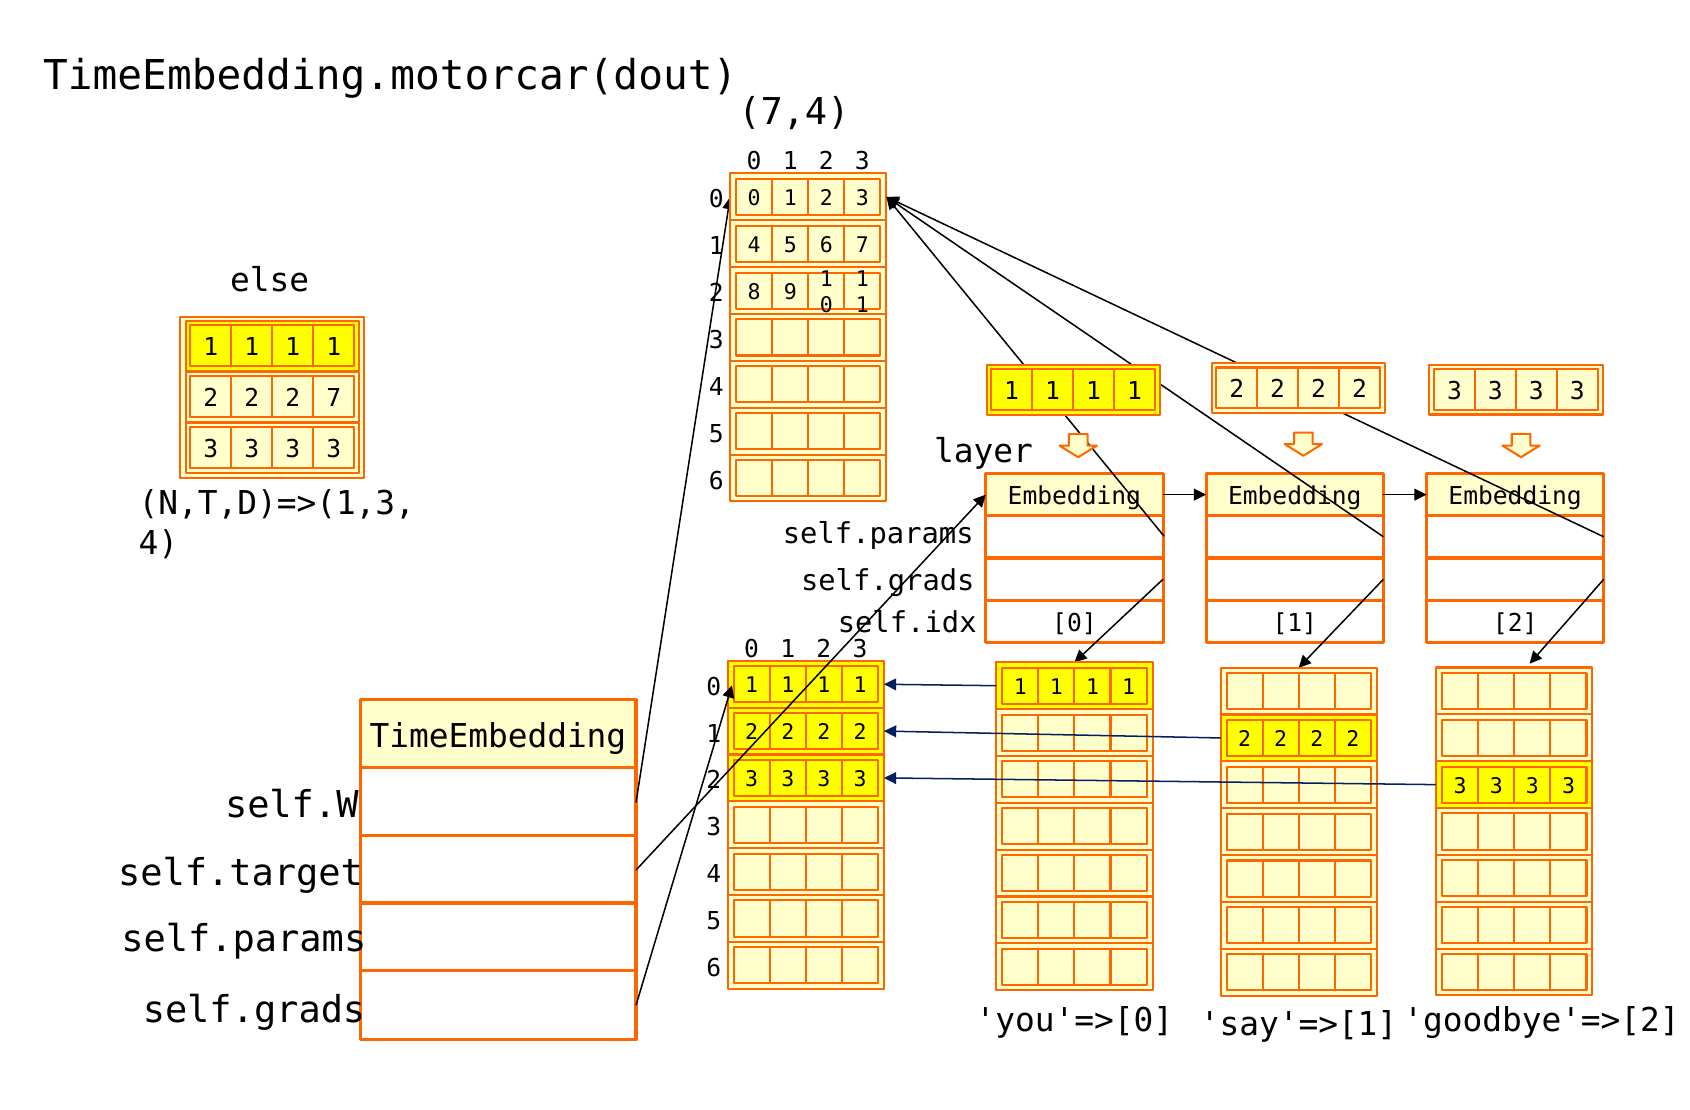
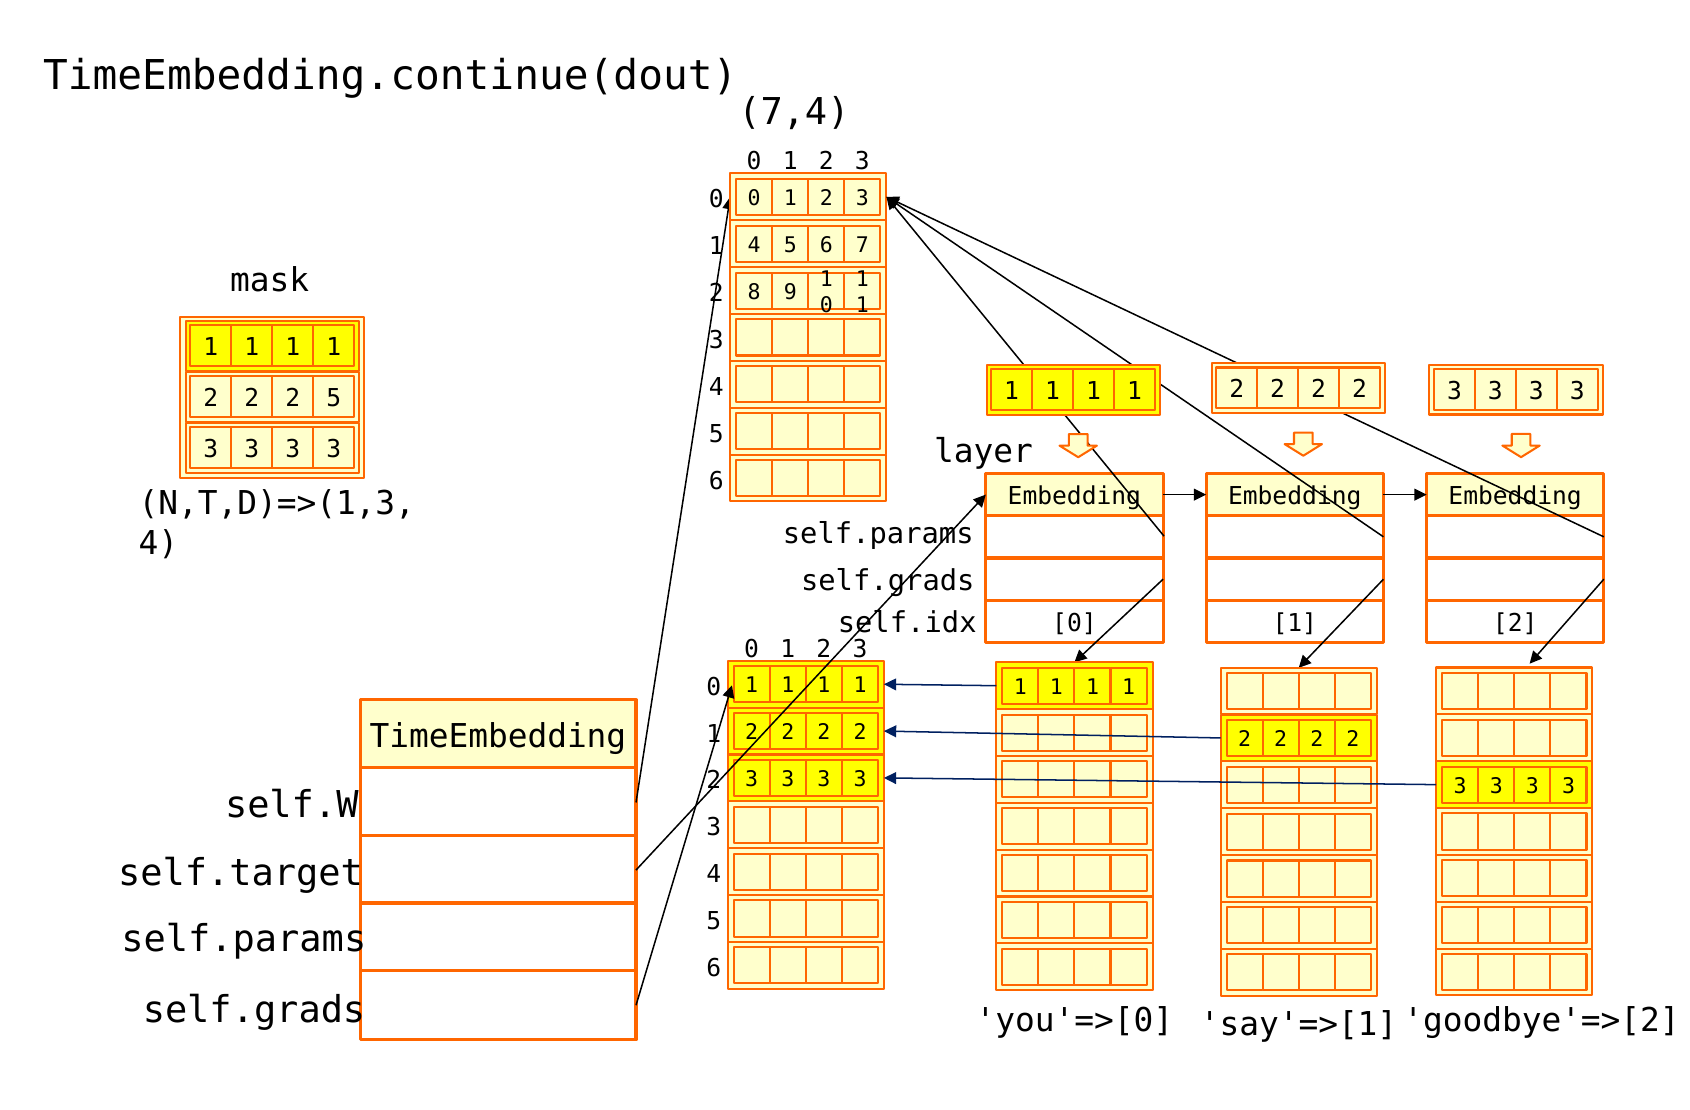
TimeEmbedding.motorcar(dout: TimeEmbedding.motorcar(dout -> TimeEmbedding.continue(dout (390, 76)
else: else -> mask (270, 281)
2 7: 7 -> 5 (334, 398)
